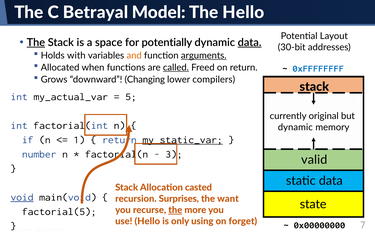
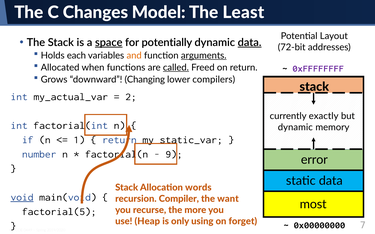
Betrayal: Betrayal -> Changes (96, 12)
The Hello: Hello -> Least (243, 12)
The underline: present -> none (36, 43)
space underline: none -> present (109, 43)
30-bit: 30-bit -> 72-bit (292, 47)
with: with -> each (76, 56)
0xFFFFFFFF colour: blue -> purple (318, 69)
5: 5 -> 2 (131, 97)
original: original -> exactly (324, 116)
my_static_var underline: present -> none (183, 140)
3: 3 -> 9 (174, 154)
valid: valid -> error (314, 160)
casted: casted -> words (198, 188)
Surprises: Surprises -> Compiler (179, 199)
state: state -> most (313, 205)
the underline: present -> none (175, 210)
use Hello: Hello -> Heap (147, 222)
